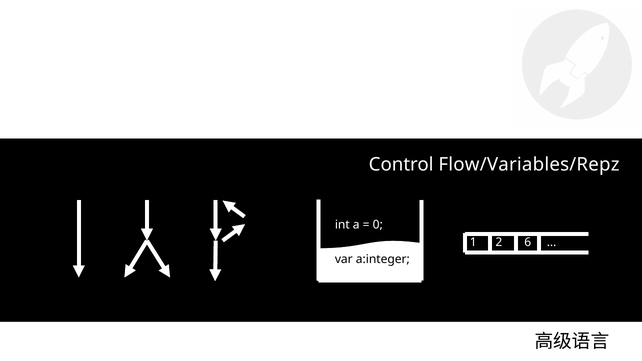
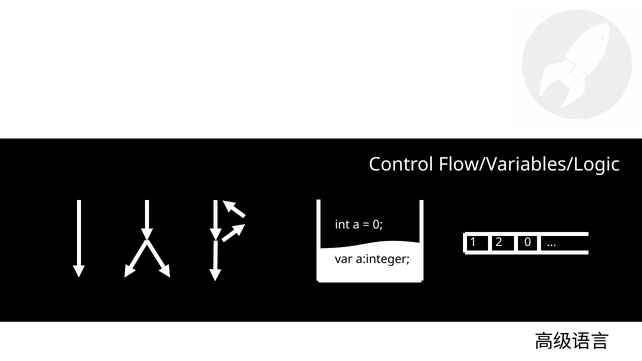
Flow/Variables/Repz: Flow/Variables/Repz -> Flow/Variables/Logic (529, 164)
2 6: 6 -> 0 (528, 243)
